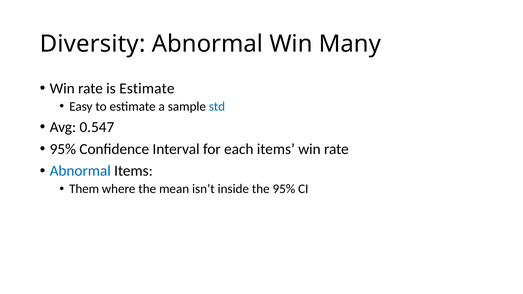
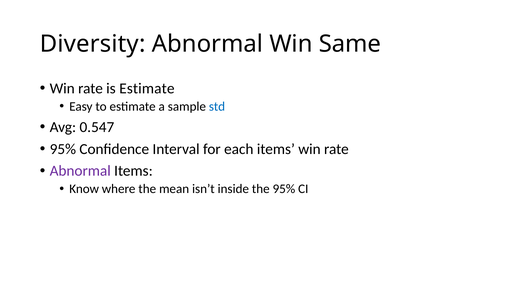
Many: Many -> Same (350, 44)
Abnormal colour: blue -> purple (80, 171)
Them: Them -> Know (84, 189)
